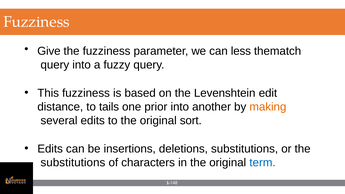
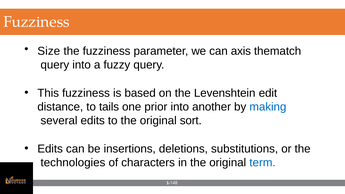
Give: Give -> Size (49, 51)
less: less -> axis (241, 51)
making colour: orange -> blue (268, 107)
substitutions: substitutions -> technologies (73, 163)
